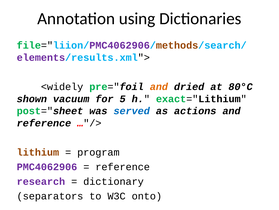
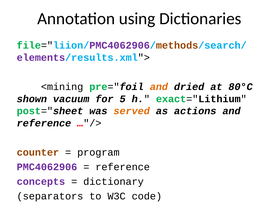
<widely: <widely -> <mining (62, 86)
served colour: blue -> orange (132, 111)
lithium: lithium -> counter (38, 152)
research: research -> concepts (41, 181)
onto: onto -> code (147, 196)
